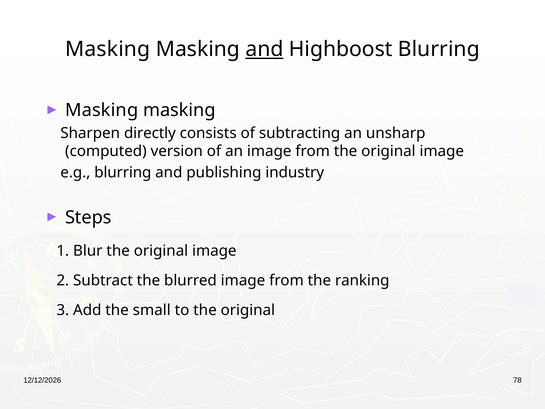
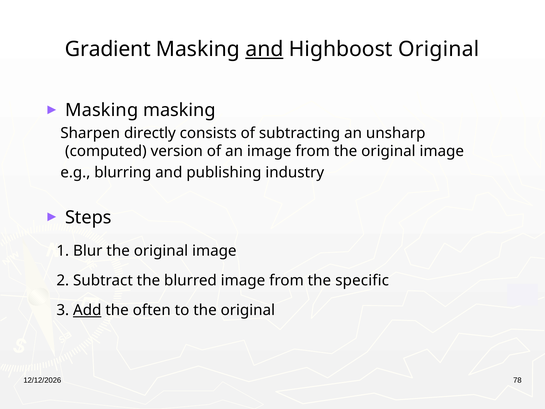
Masking: Masking -> Gradient (108, 49)
Highboost Blurring: Blurring -> Original (439, 49)
ranking: ranking -> specific (362, 280)
Add underline: none -> present (87, 310)
small: small -> often (152, 310)
